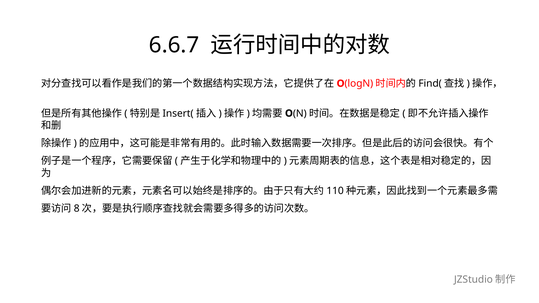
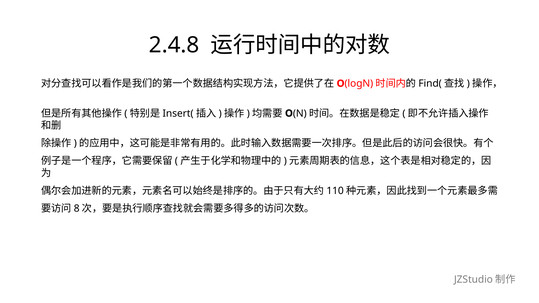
6.6.7: 6.6.7 -> 2.4.8 (174, 45)
